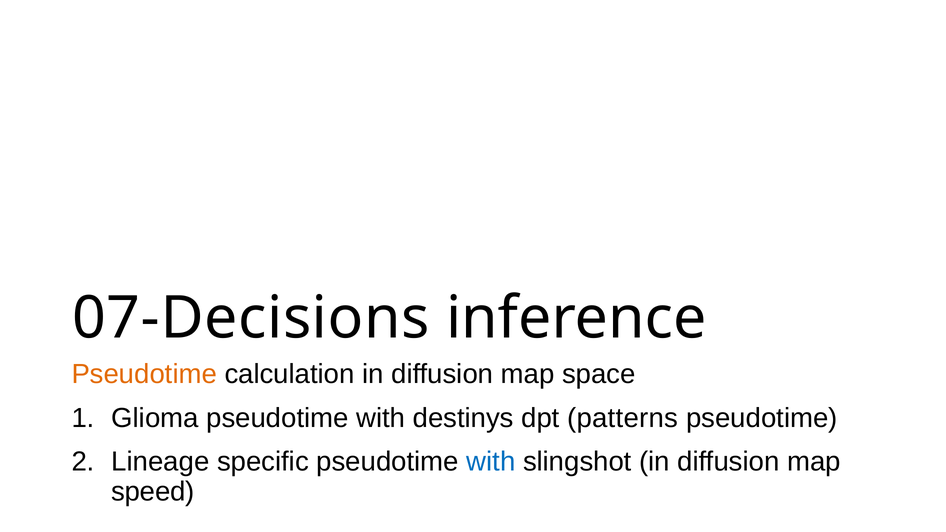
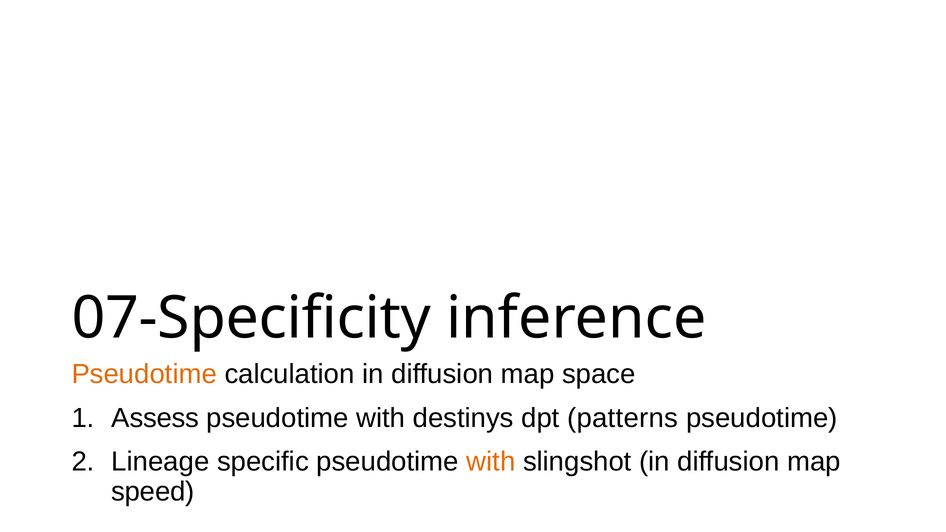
07-Decisions: 07-Decisions -> 07-Specificity (251, 318)
Glioma: Glioma -> Assess (155, 418)
with colour: blue -> orange (491, 462)
